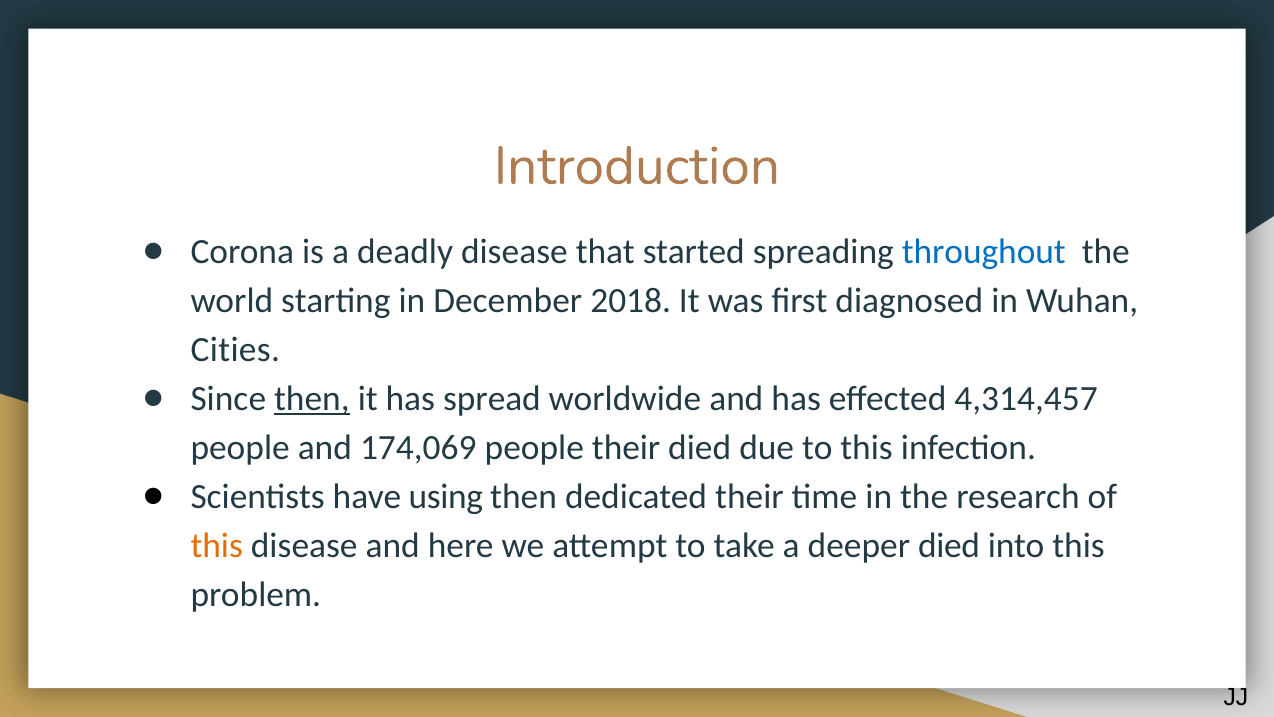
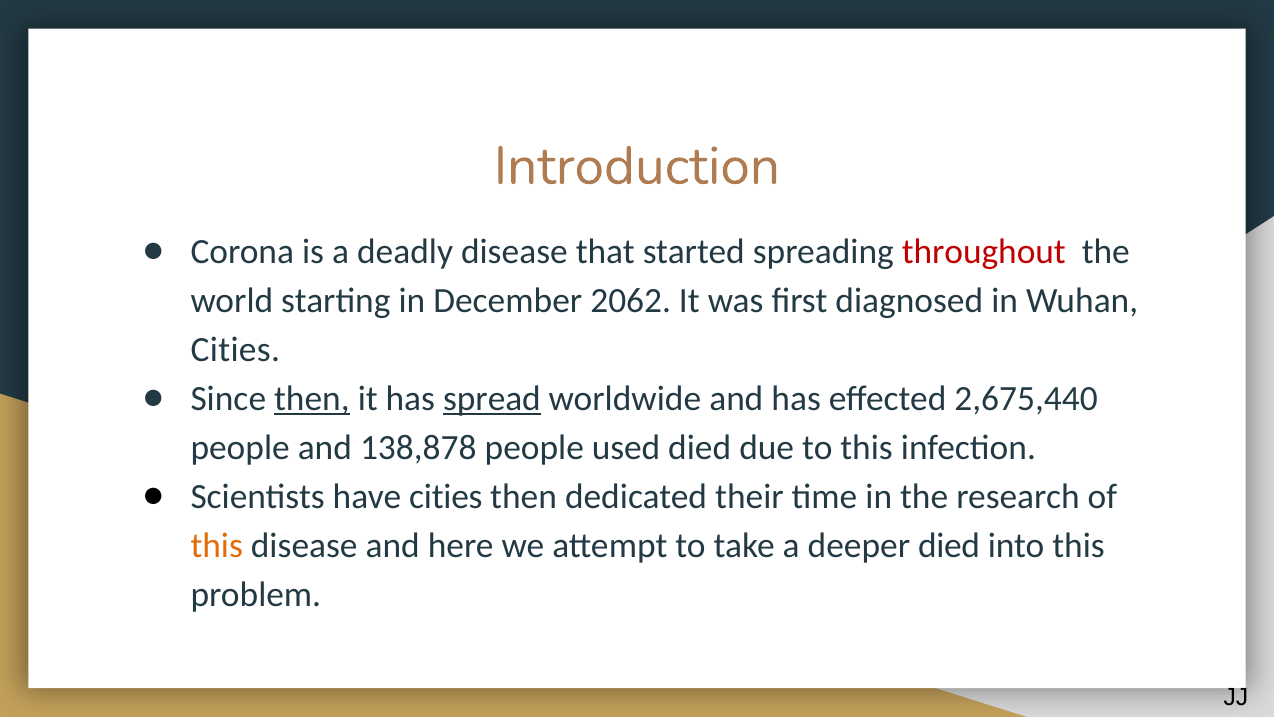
throughout colour: blue -> red (984, 252)
2018: 2018 -> 2062 (631, 301)
spread underline: none -> present (492, 399)
4,314,457: 4,314,457 -> 2,675,440 (1026, 399)
174,069: 174,069 -> 138,878 (418, 448)
people their: their -> used (626, 448)
have using: using -> cities (446, 496)
